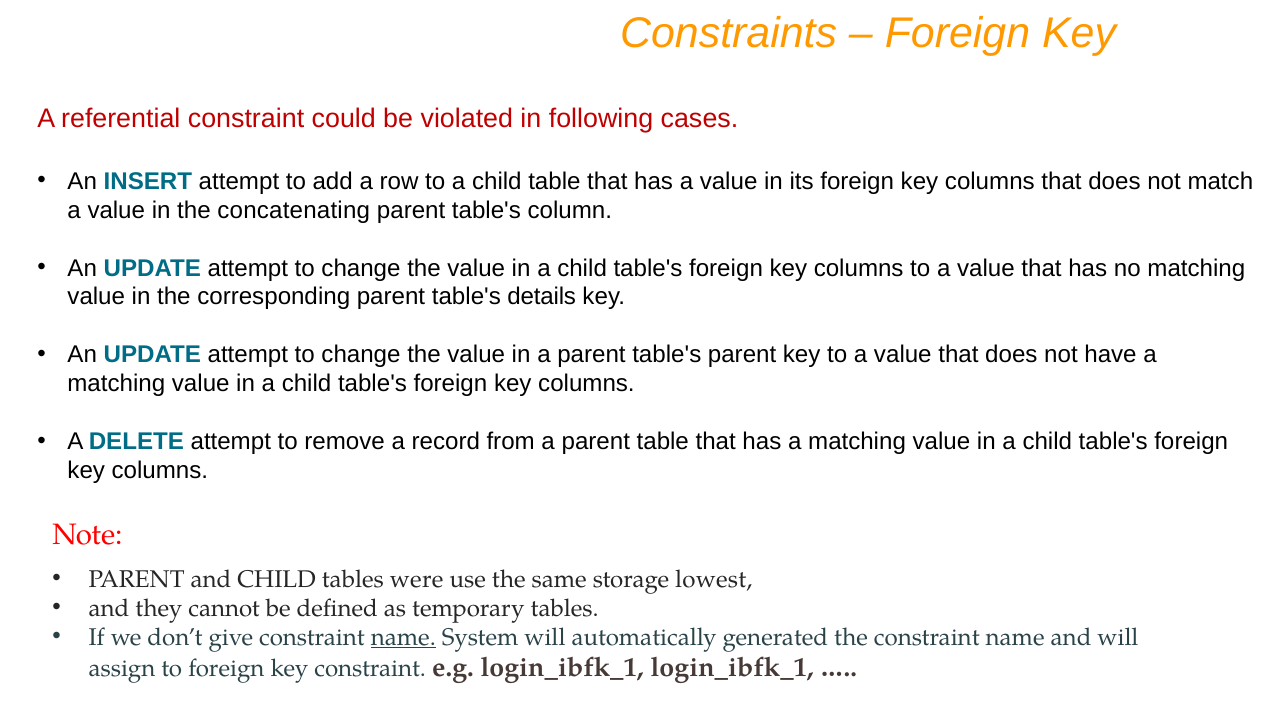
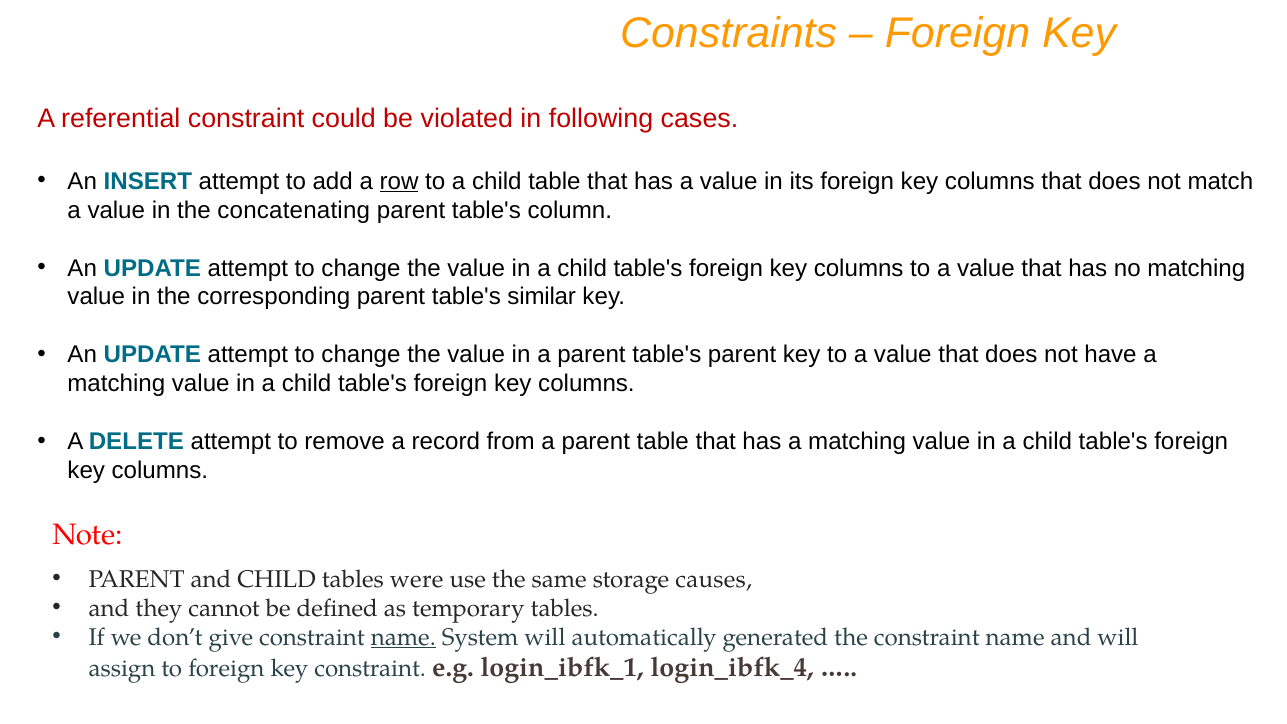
row underline: none -> present (399, 181)
details: details -> similar (542, 297)
lowest: lowest -> causes (714, 579)
login_ibfk_1 login_ibfk_1: login_ibfk_1 -> login_ibfk_4 (732, 668)
